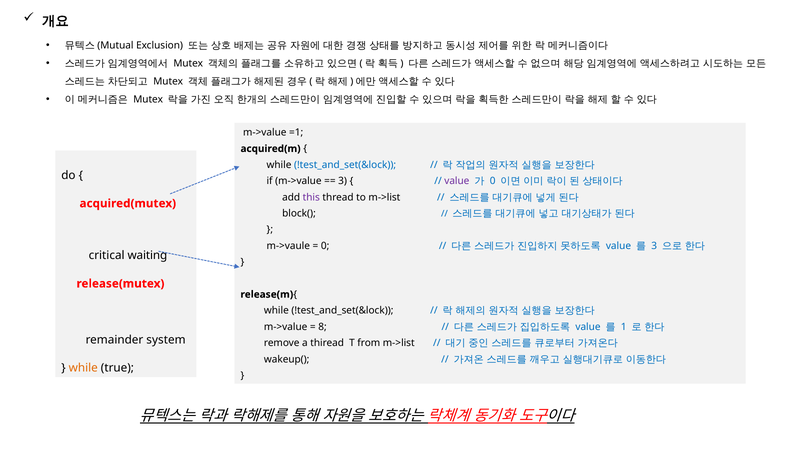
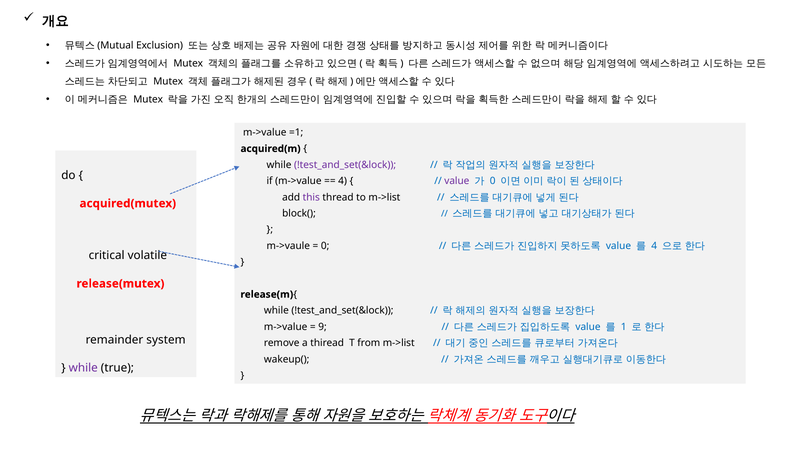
!test_and_set(&lock colour: blue -> purple (345, 165)
3: 3 -> 4 (343, 181)
3: 3 -> 4 (654, 246)
waiting: waiting -> volatile (147, 256)
8: 8 -> 9 (323, 327)
while colour: orange -> purple (83, 368)
